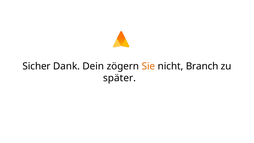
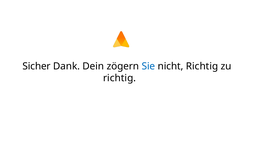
Sie colour: orange -> blue (148, 66)
nicht Branch: Branch -> Richtig (202, 66)
später: später -> richtig (120, 78)
